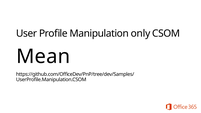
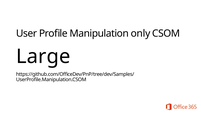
Mean: Mean -> Large (43, 56)
